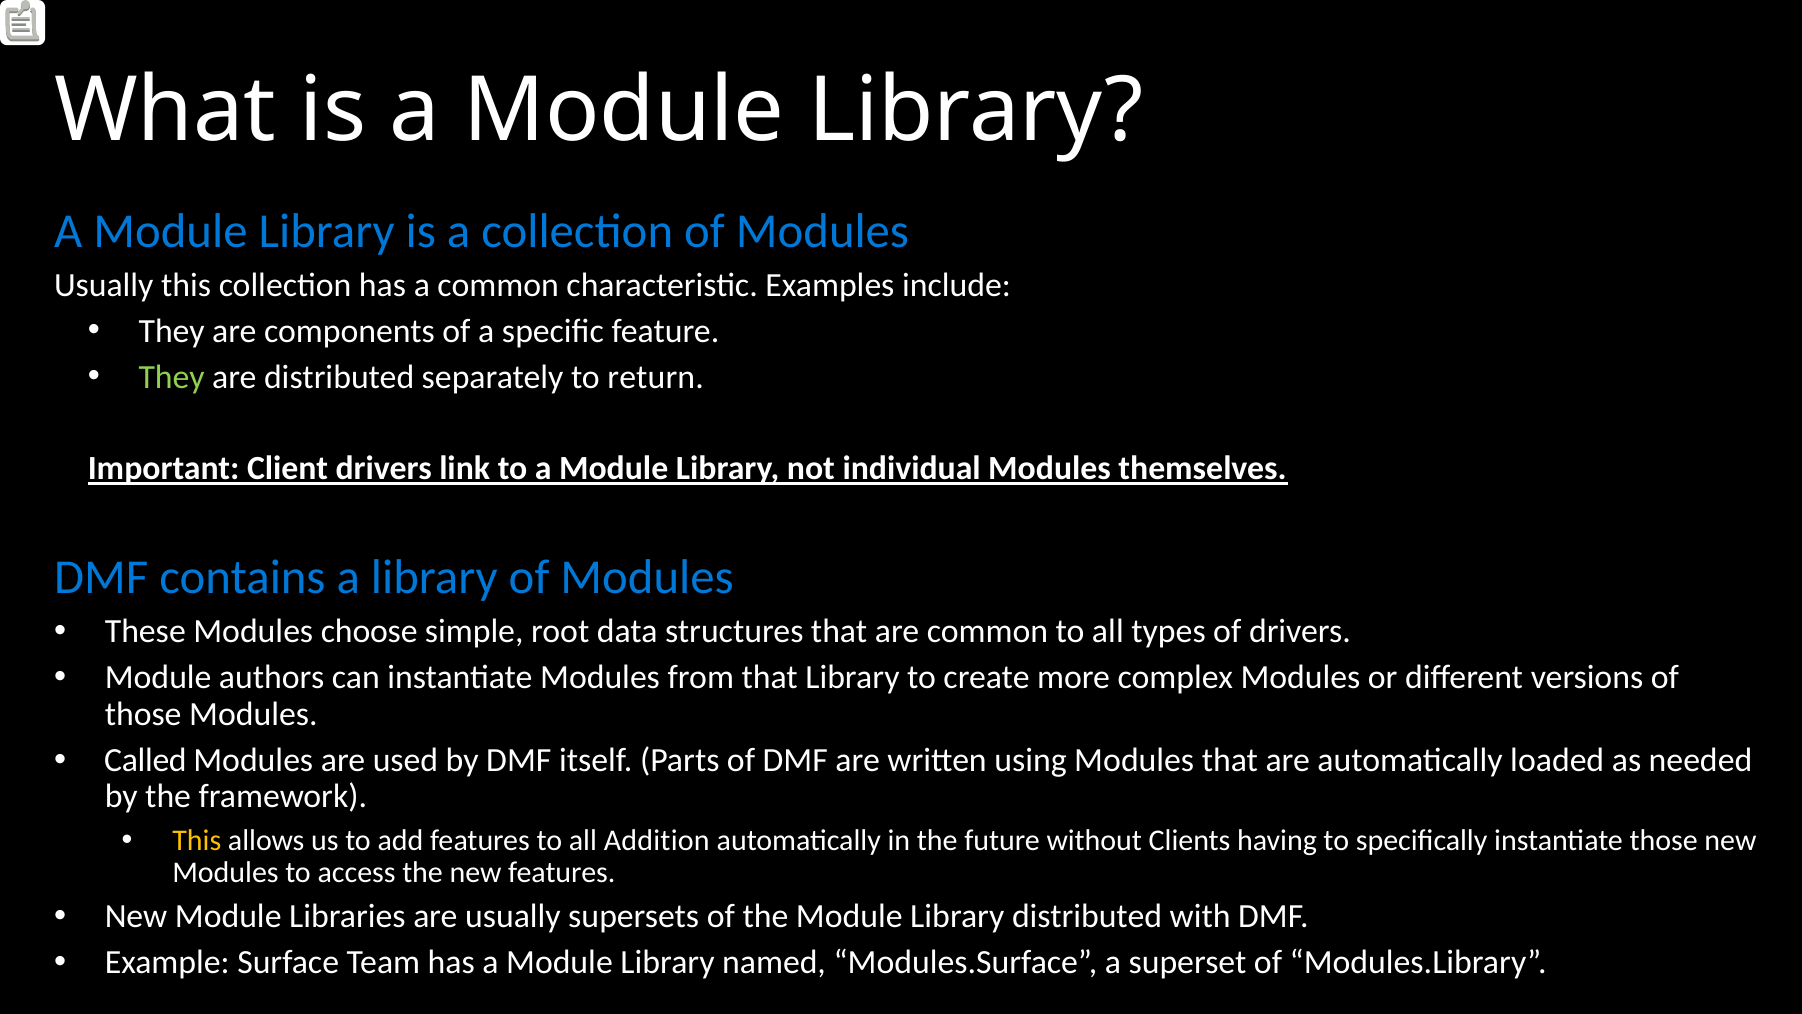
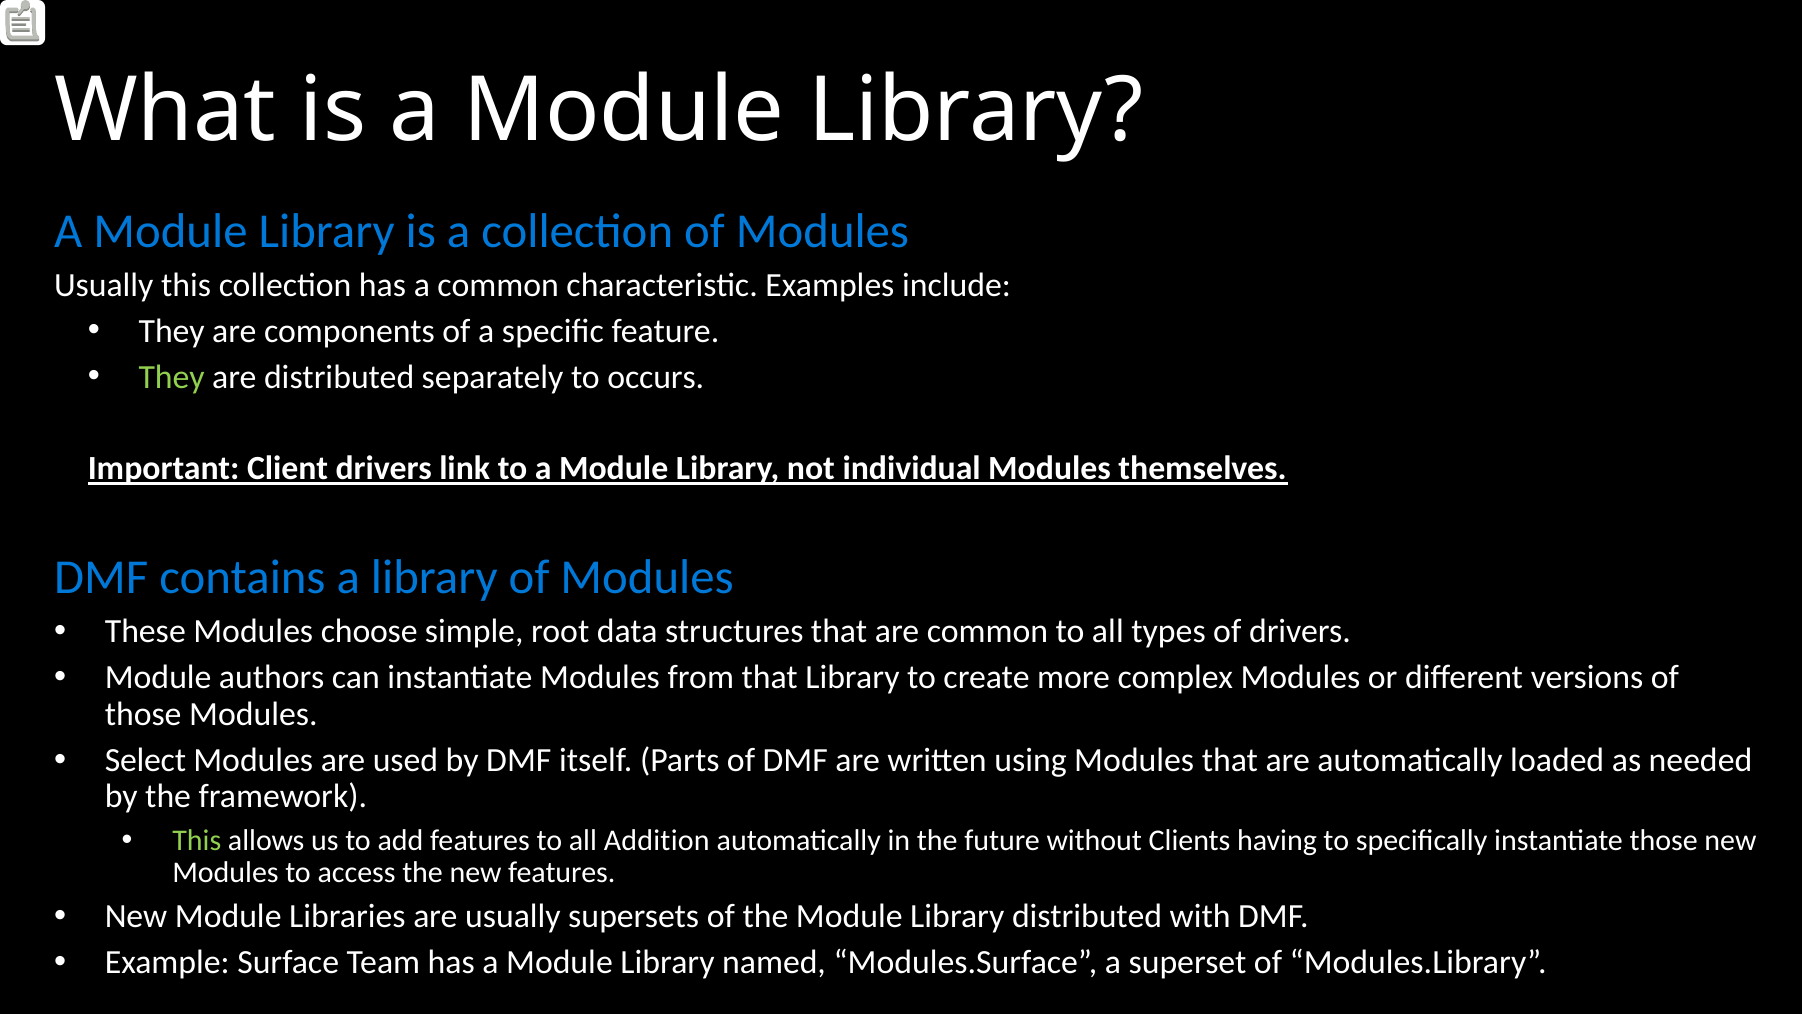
return: return -> occurs (656, 377)
Called: Called -> Select (145, 760)
This colour: yellow -> light green (197, 840)
